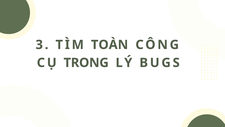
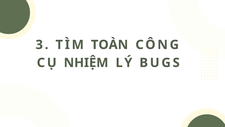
TRONG: TRONG -> NHIỆM (86, 63)
